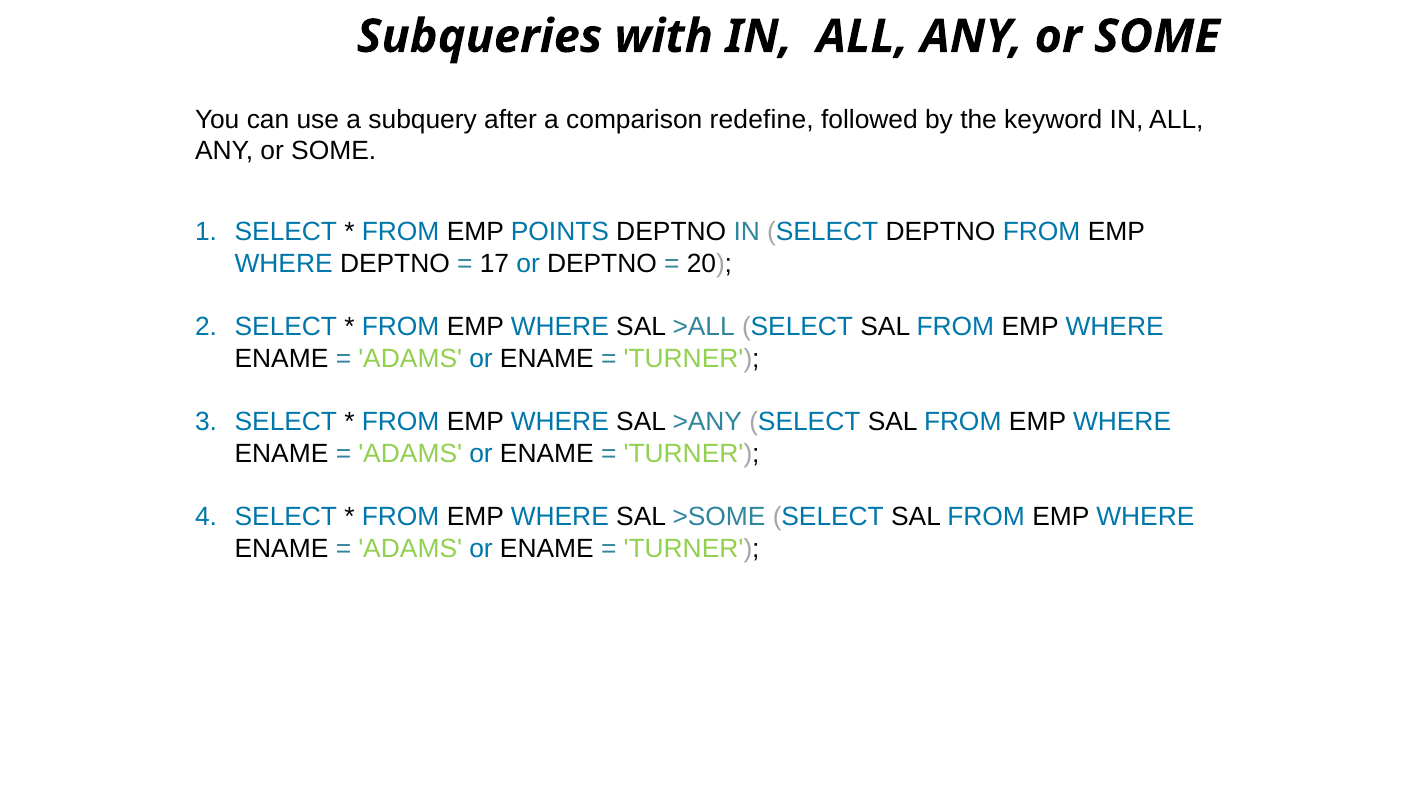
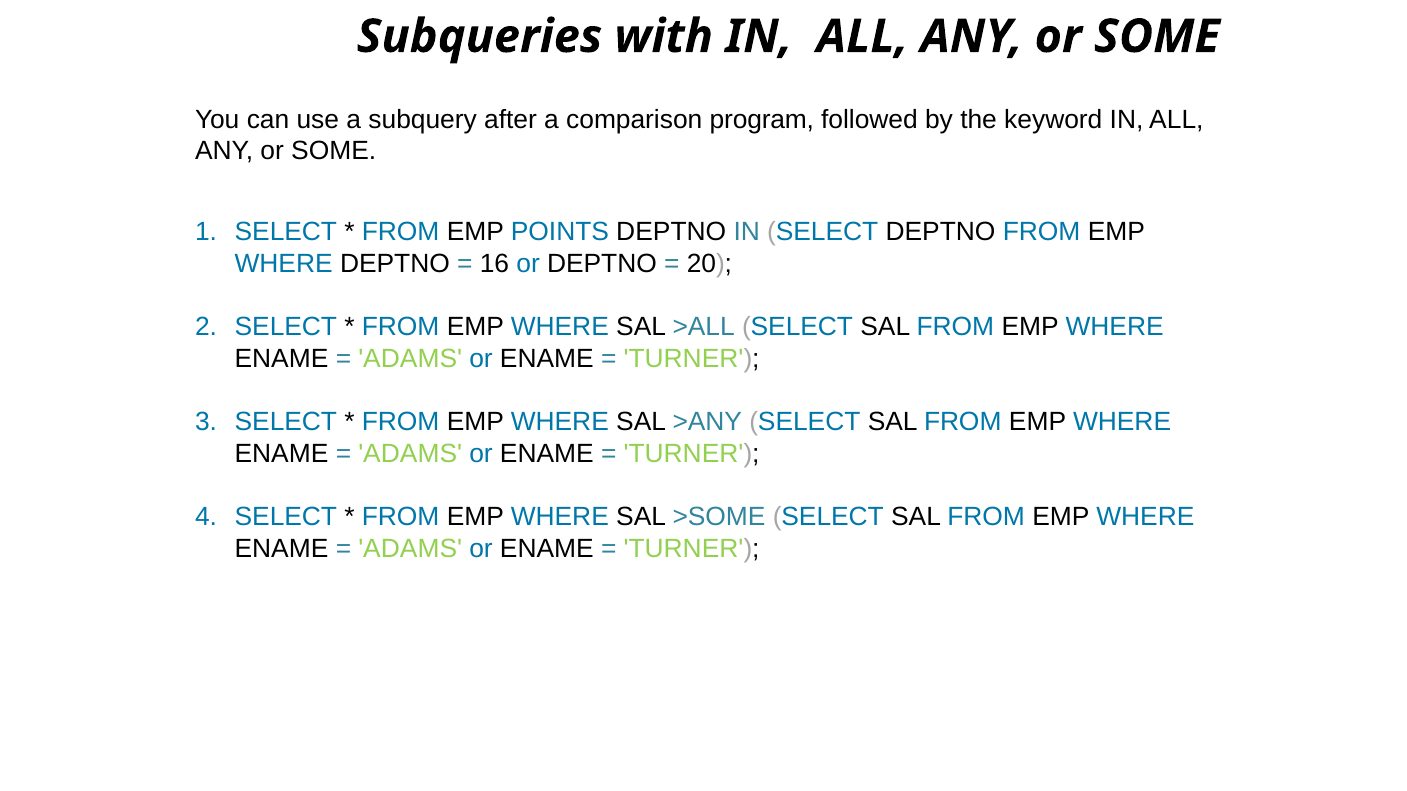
redefine: redefine -> program (762, 120)
17: 17 -> 16 (494, 264)
